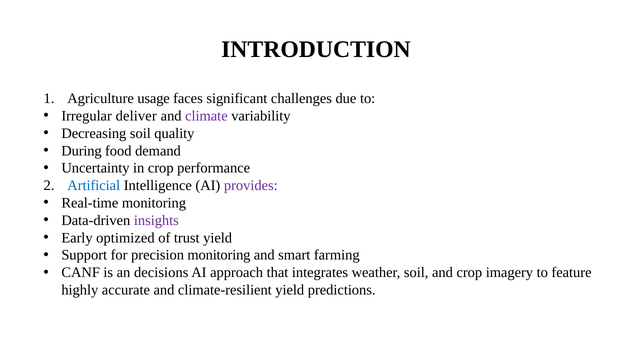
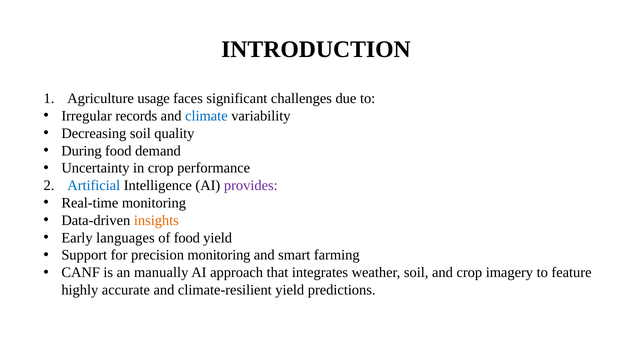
deliver: deliver -> records (136, 116)
climate colour: purple -> blue (206, 116)
insights colour: purple -> orange (156, 220)
optimized: optimized -> languages (125, 237)
of trust: trust -> food (187, 237)
decisions: decisions -> manually (161, 272)
